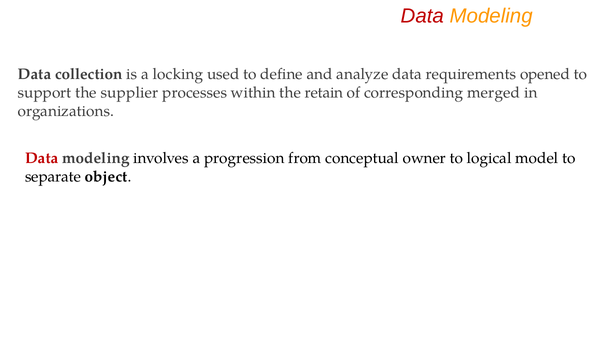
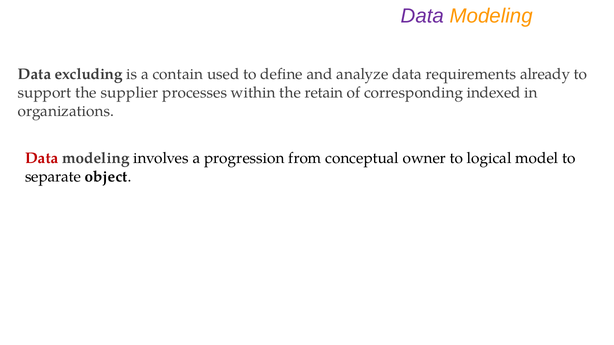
Data colour: red -> purple (422, 16)
collection: collection -> excluding (89, 74)
locking: locking -> contain (178, 74)
opened: opened -> already (545, 74)
merged: merged -> indexed (494, 93)
